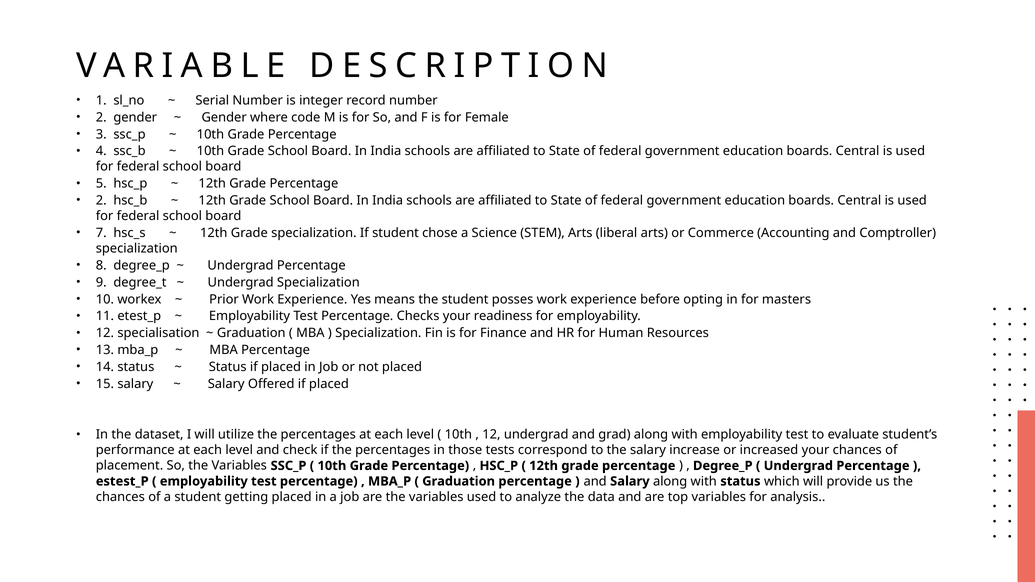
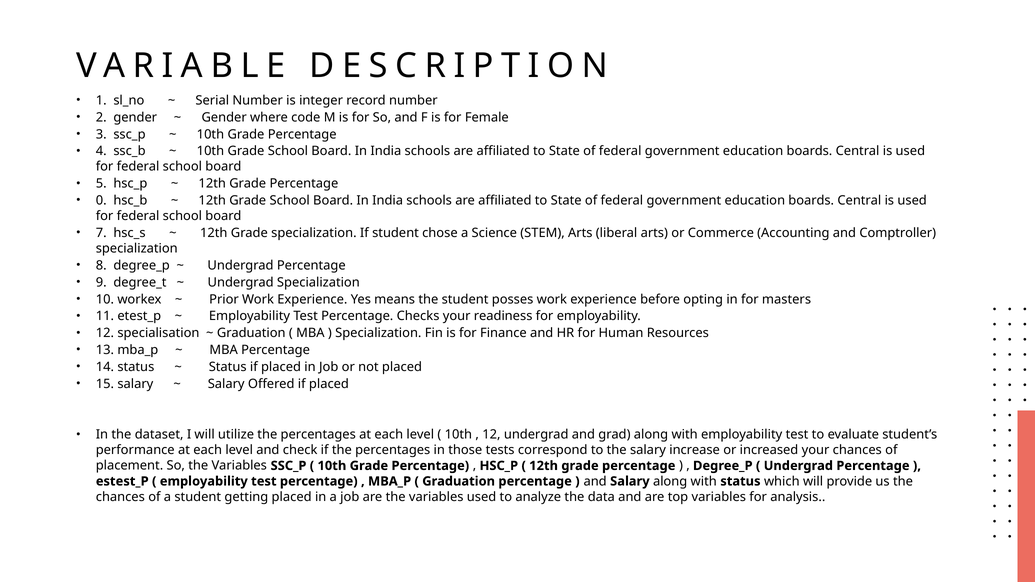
2: 2 -> 0 (101, 201)
